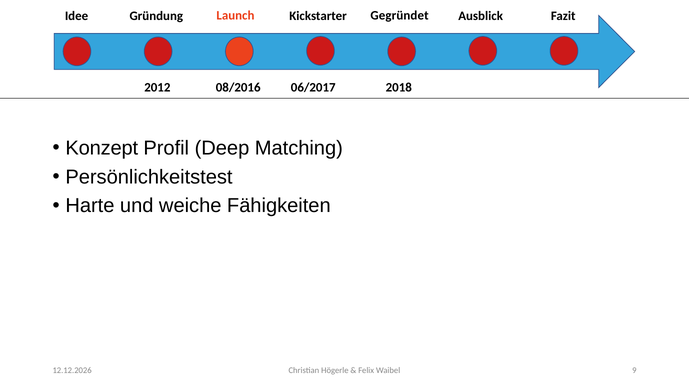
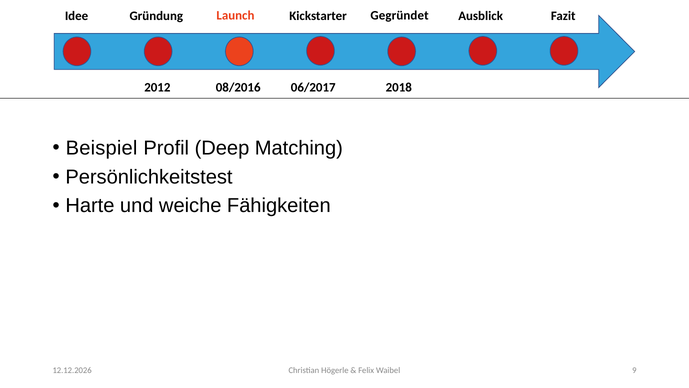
Konzept: Konzept -> Beispiel (102, 148)
